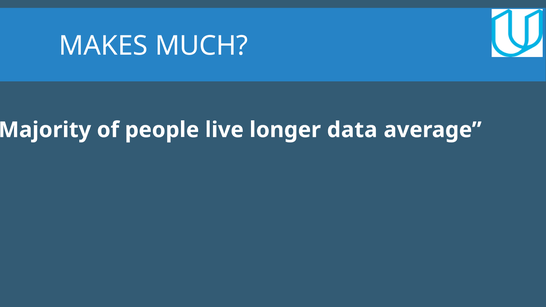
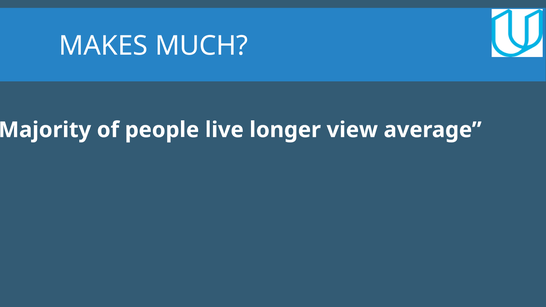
data: data -> view (352, 130)
